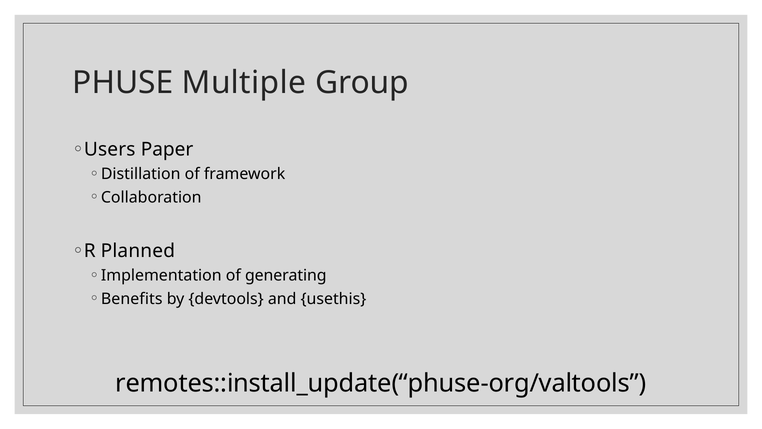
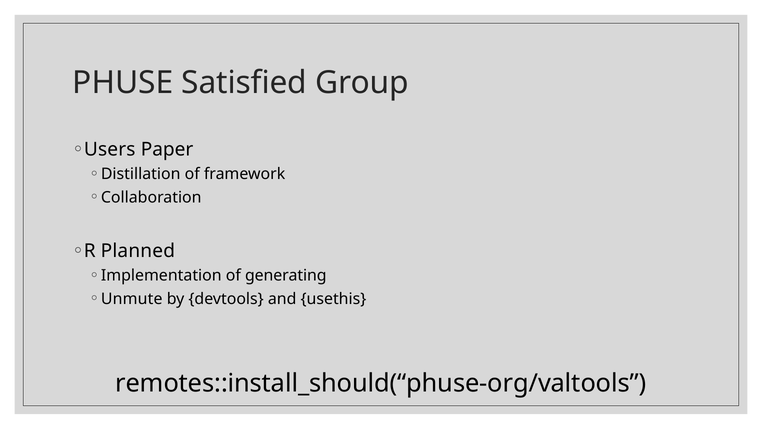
Multiple: Multiple -> Satisfied (244, 83)
Benefits: Benefits -> Unmute (132, 299)
remotes::install_update(“phuse-org/valtools: remotes::install_update(“phuse-org/valtools -> remotes::install_should(“phuse-org/valtools (381, 383)
